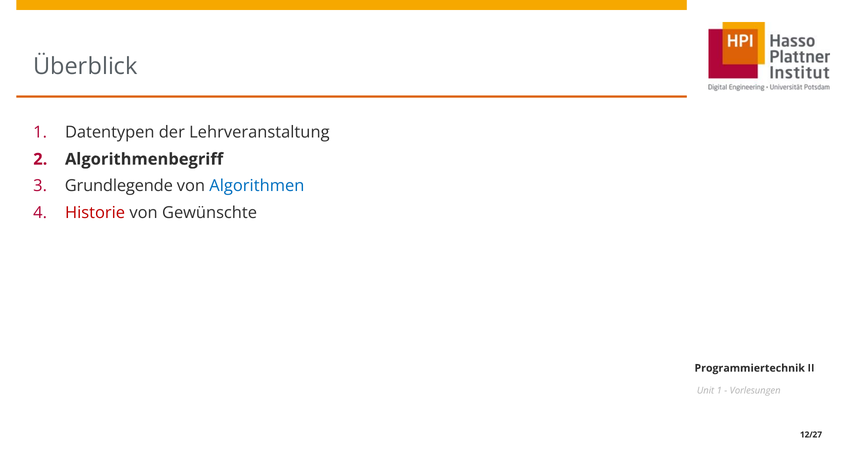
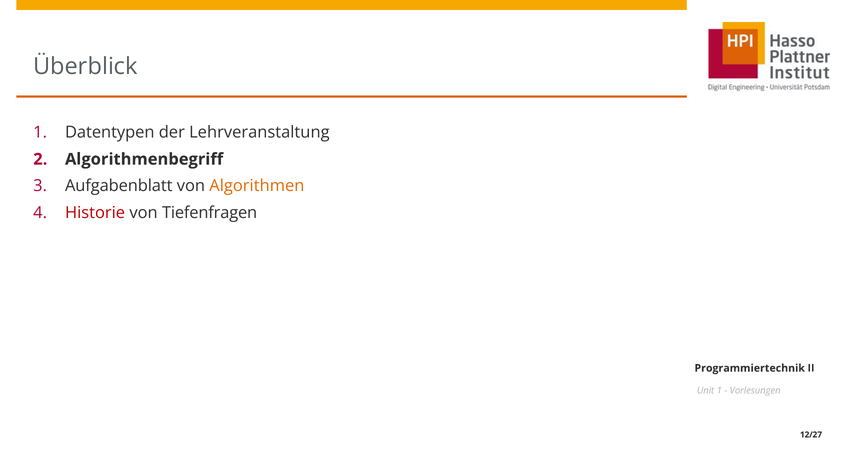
Grundlegende: Grundlegende -> Aufgabenblatt (119, 186)
Algorithmen colour: blue -> orange (257, 186)
Gewünschte: Gewünschte -> Tiefenfragen (210, 213)
